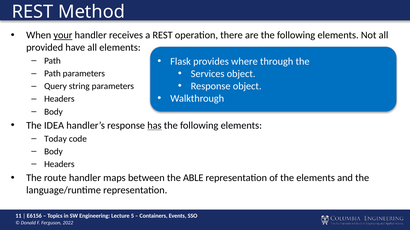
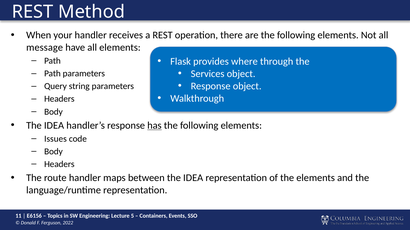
your underline: present -> none (63, 35)
provided: provided -> message (45, 48)
Today: Today -> Issues (55, 139)
between the ABLE: ABLE -> IDEA (193, 178)
